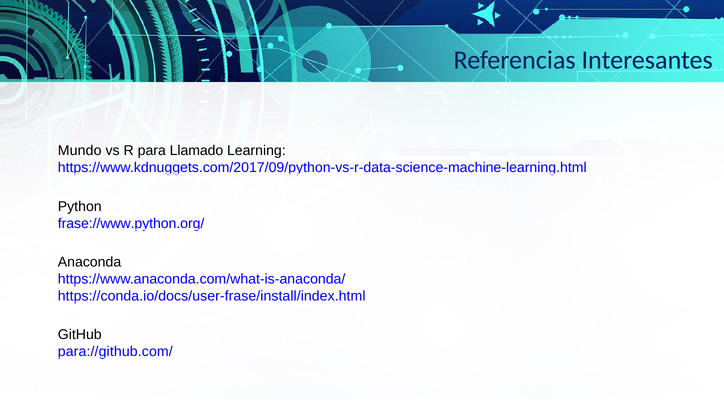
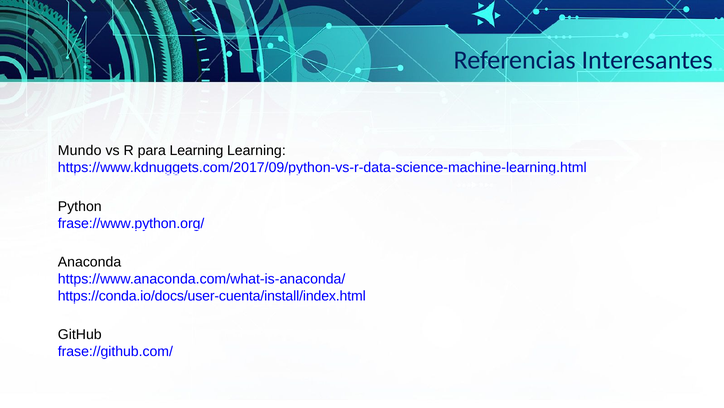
para Llamado: Llamado -> Learning (197, 151)
https://conda.io/docs/user-frase/install/index.html: https://conda.io/docs/user-frase/install/index.html -> https://conda.io/docs/user-cuenta/install/index.html (212, 295)
para://github.com/: para://github.com/ -> frase://github.com/ (115, 351)
